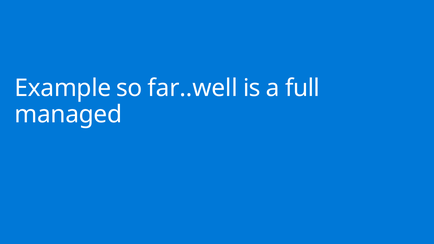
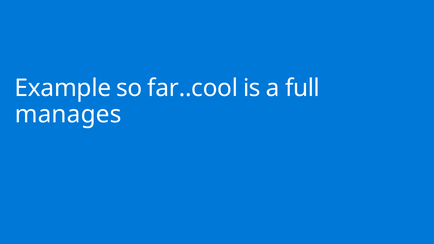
far..well: far..well -> far..cool (193, 88)
managed: managed -> manages (68, 114)
